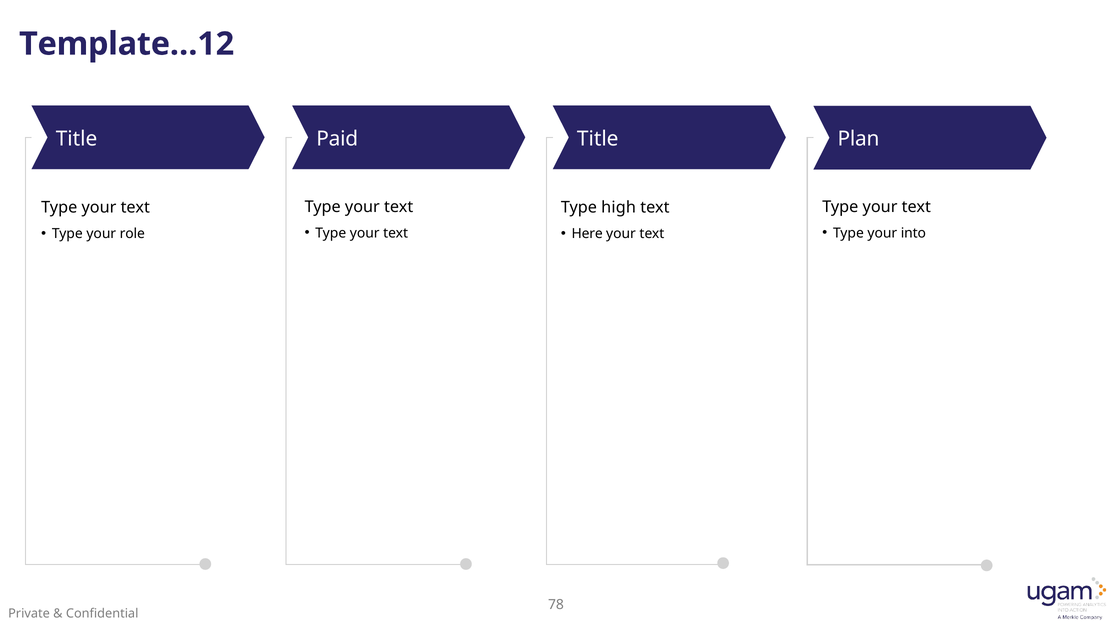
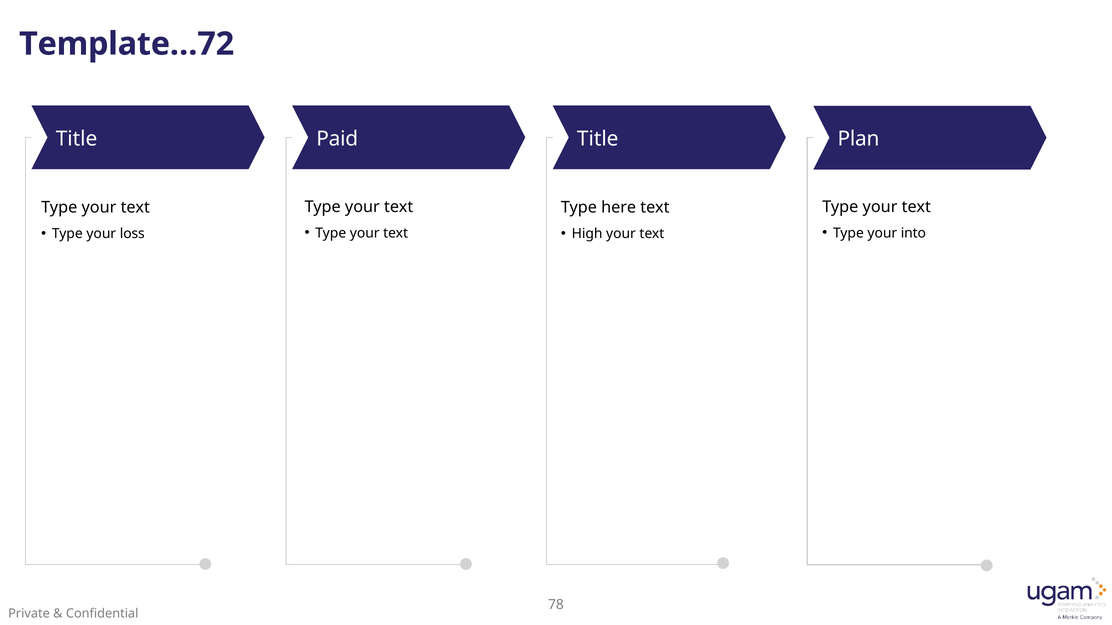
Template…12: Template…12 -> Template…72 (127, 44)
high: high -> here (619, 208)
role: role -> loss (132, 234)
Here: Here -> High (587, 234)
